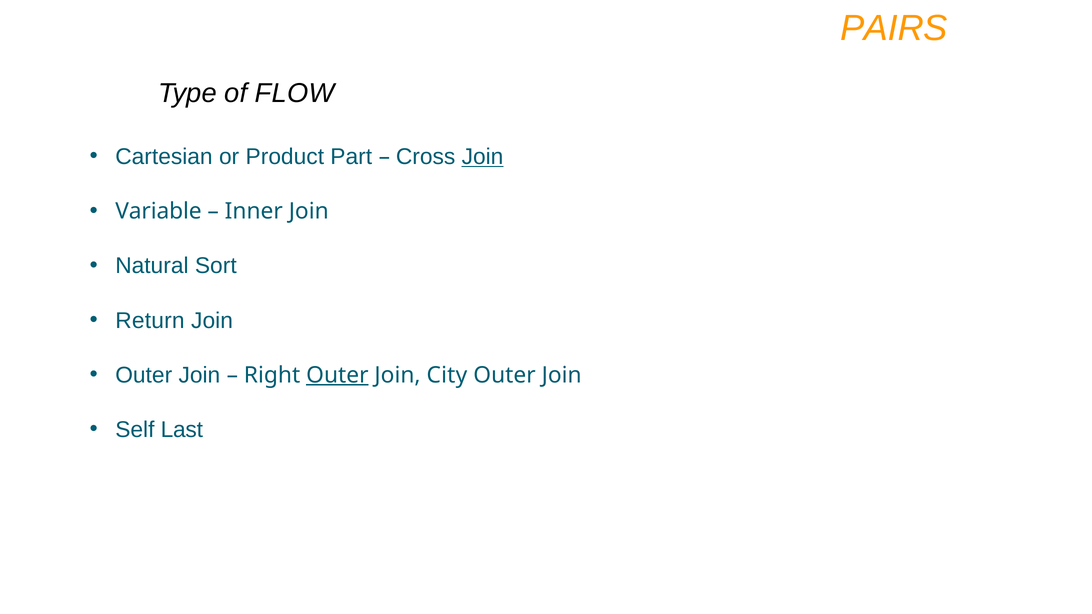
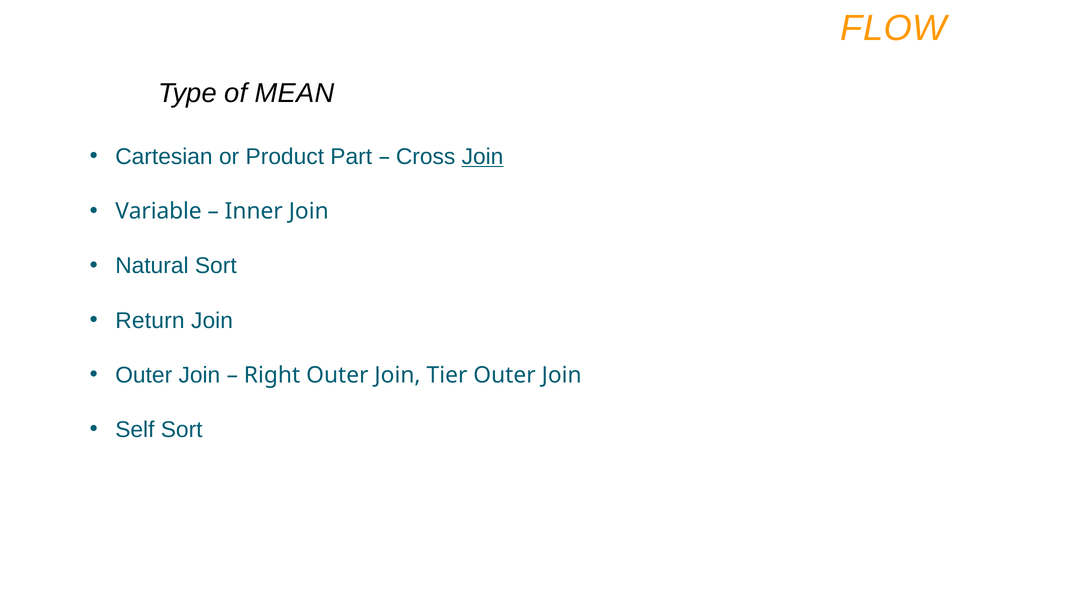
PAIRS: PAIRS -> FLOW (894, 28)
FLOW: FLOW -> MEAN (295, 93)
Outer underline: present -> none (337, 375)
City: City -> Tier (447, 375)
Self Last: Last -> Sort (182, 430)
